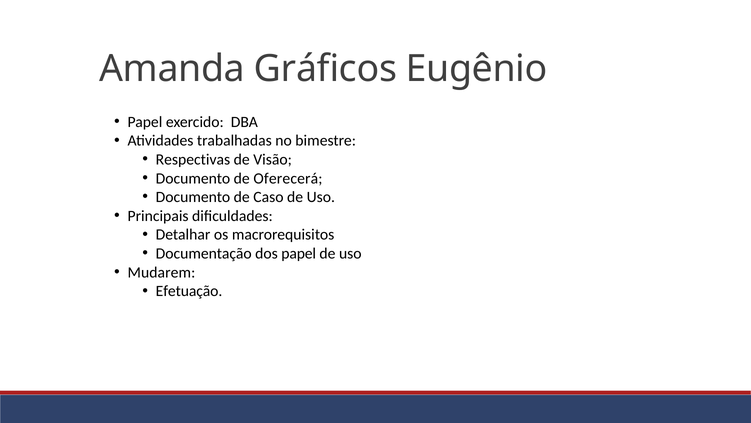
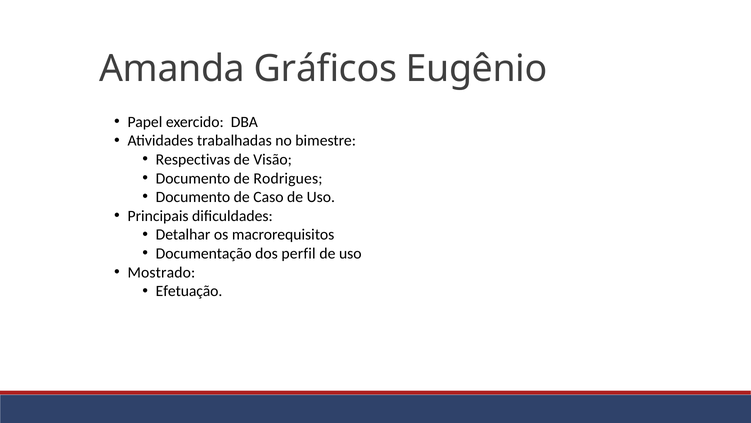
Oferecerá: Oferecerá -> Rodrigues (288, 178)
dos papel: papel -> perfil (299, 253)
Mudarem: Mudarem -> Mostrado (161, 272)
